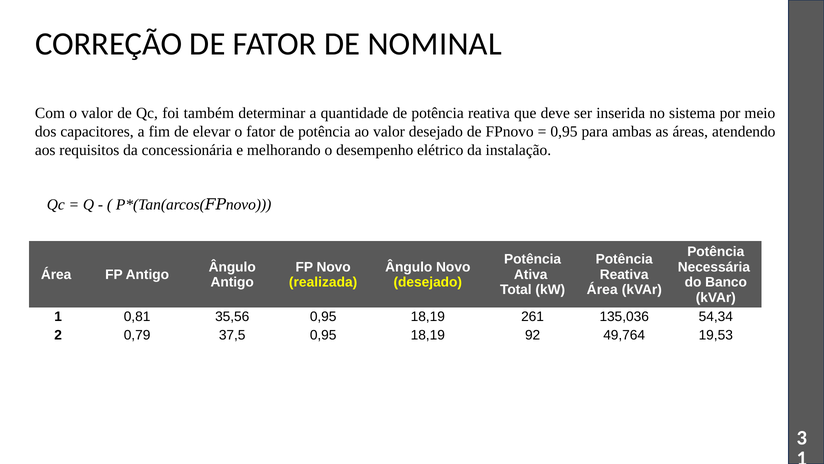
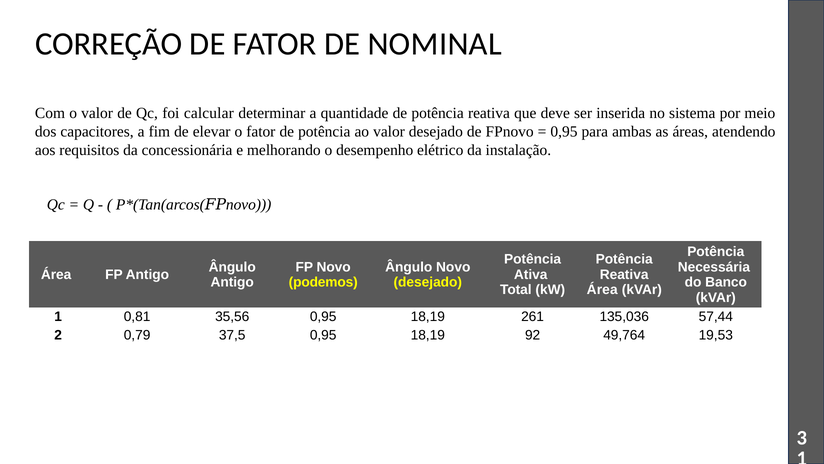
também: também -> calcular (209, 113)
realizada: realizada -> podemos (323, 282)
54,34: 54,34 -> 57,44 (716, 317)
